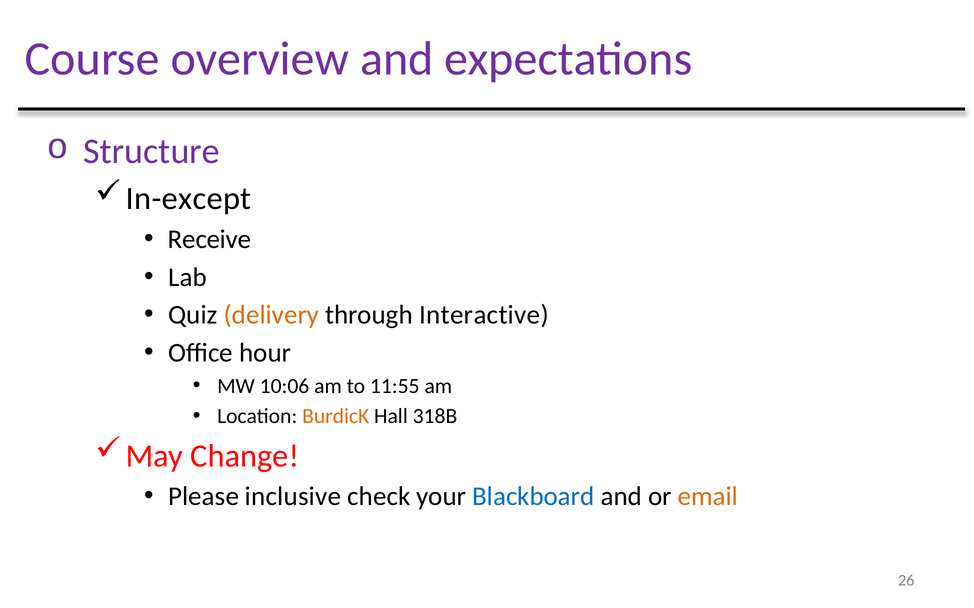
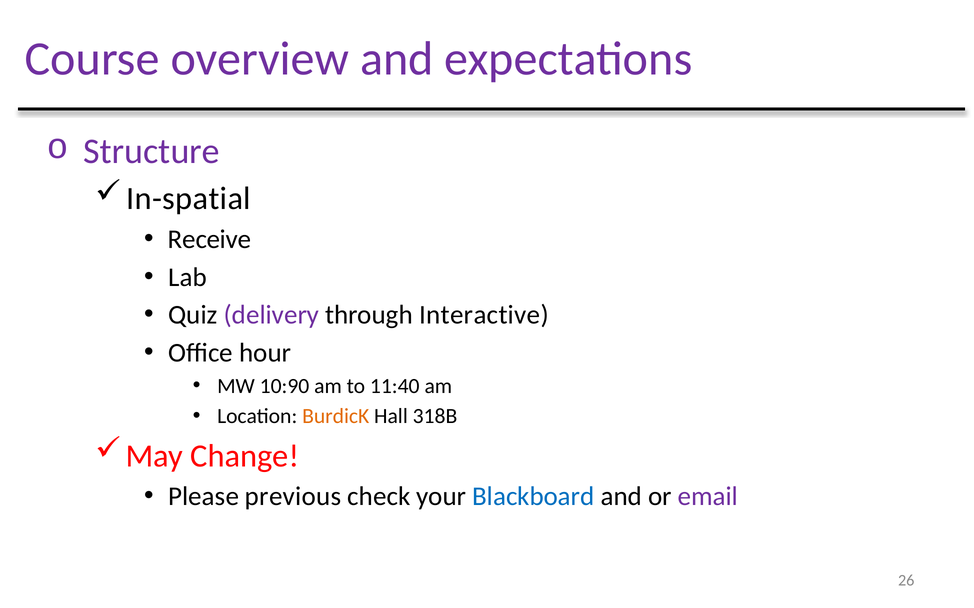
In-except: In-except -> In-spatial (189, 199)
delivery colour: orange -> purple (271, 315)
10:06: 10:06 -> 10:90 (284, 386)
11:55: 11:55 -> 11:40 (395, 386)
inclusive: inclusive -> previous (293, 497)
email colour: orange -> purple (708, 497)
